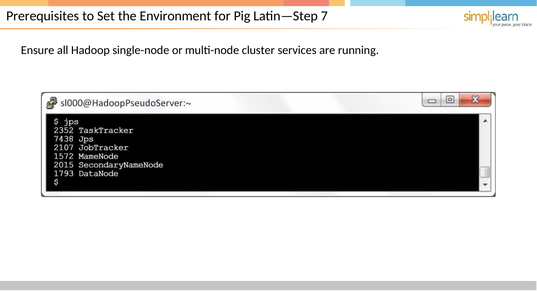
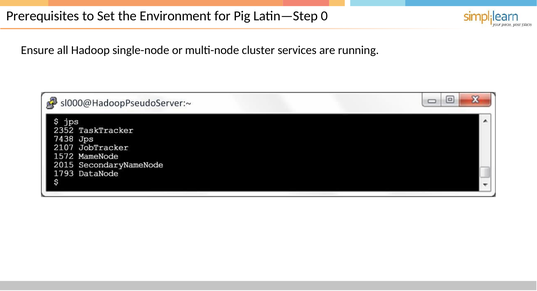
7: 7 -> 0 (324, 16)
